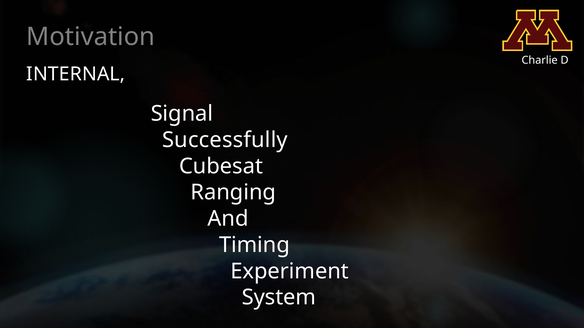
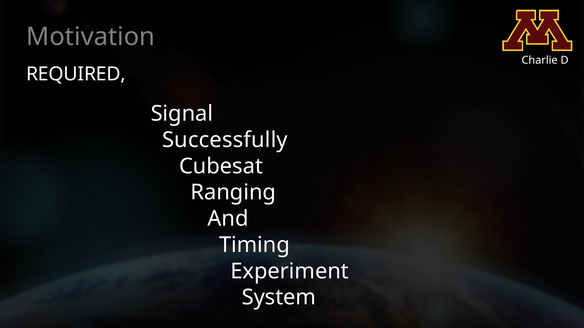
INTERNAL: INTERNAL -> REQUIRED (76, 74)
